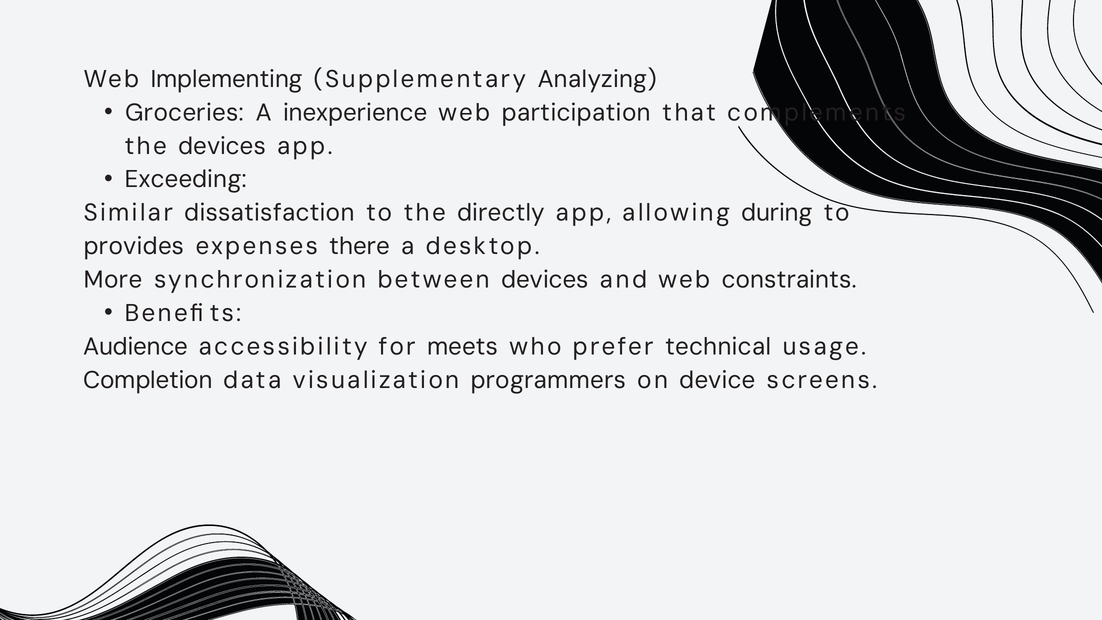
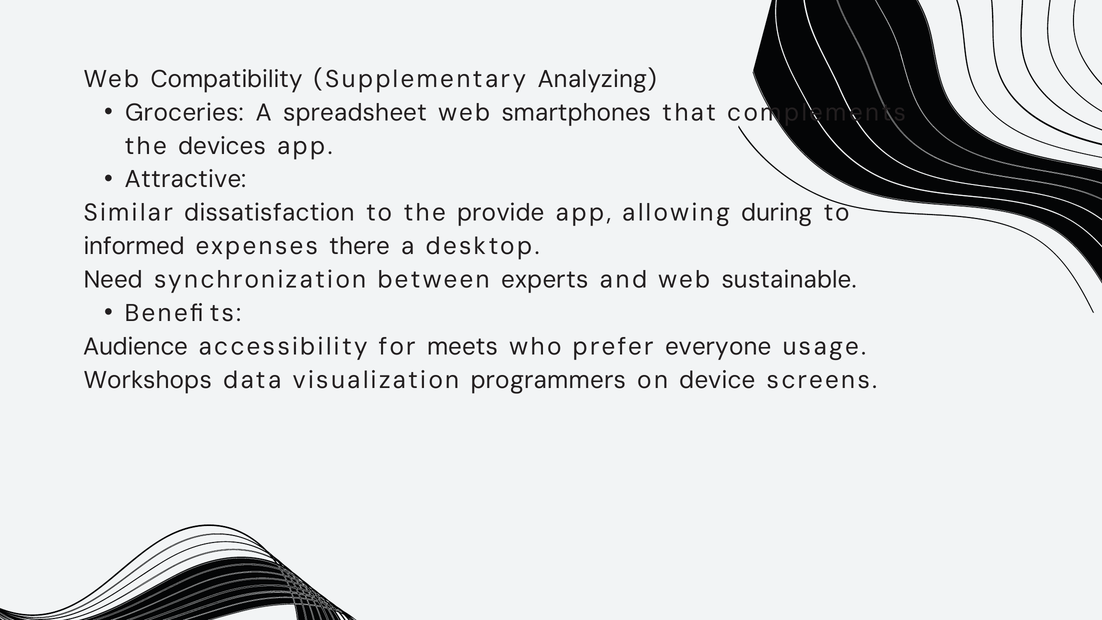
Implementing: Implementing -> Compatibility (227, 79)
inexperience: inexperience -> spreadsheet (355, 113)
participation: participation -> smartphones (576, 113)
Exceeding: Exceeding -> Attractive (186, 179)
directly: directly -> provide (501, 213)
provides: provides -> informed (134, 246)
More: More -> Need (113, 280)
between devices: devices -> experts (545, 280)
constraints: constraints -> sustainable (789, 280)
technical: technical -> everyone (718, 347)
Completion: Completion -> Workshops (148, 380)
